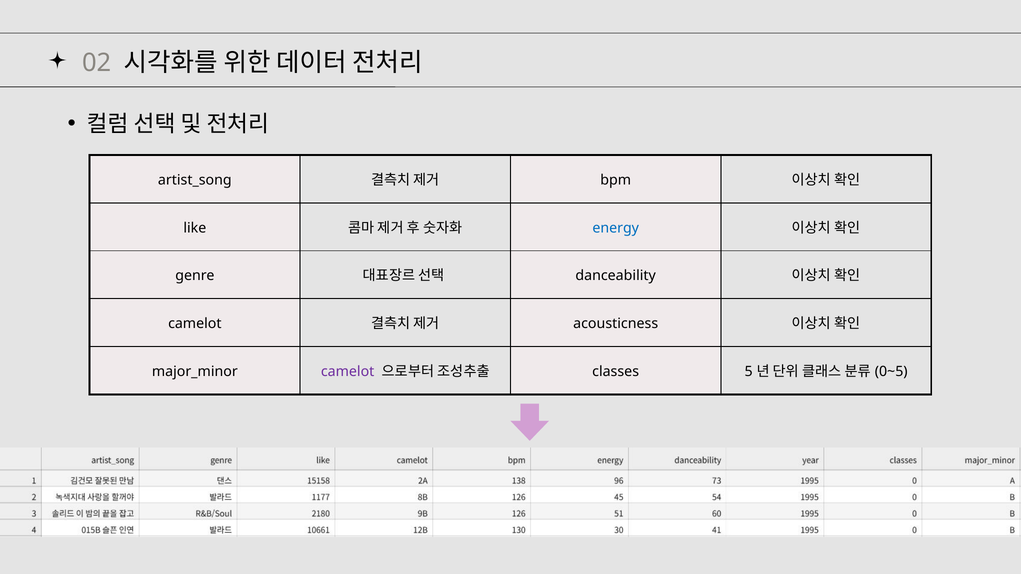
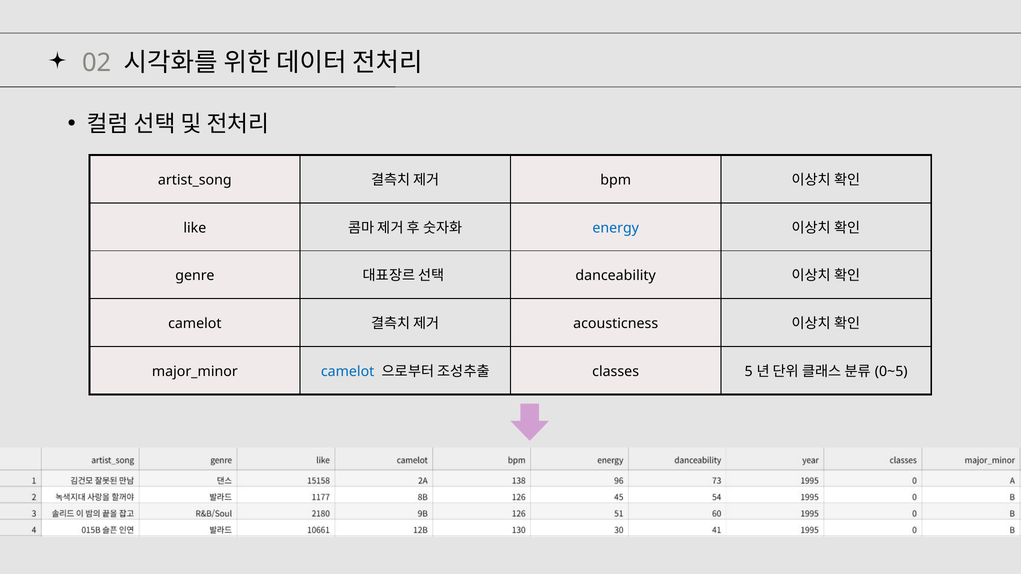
camelot colour: purple -> blue (348, 372)
